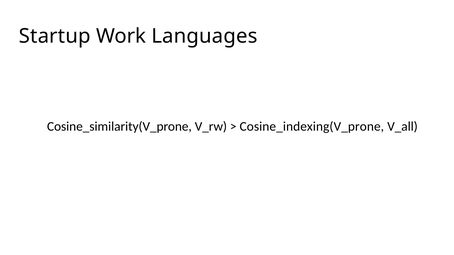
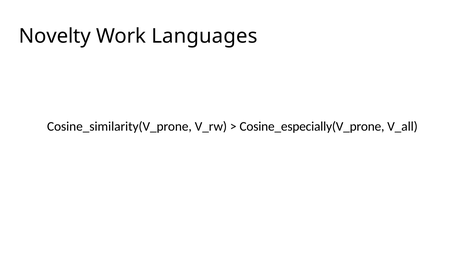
Startup: Startup -> Novelty (55, 36)
Cosine_indexing(V_prone: Cosine_indexing(V_prone -> Cosine_especially(V_prone (312, 127)
